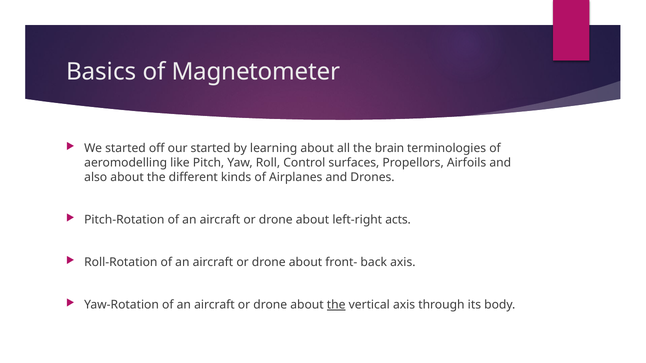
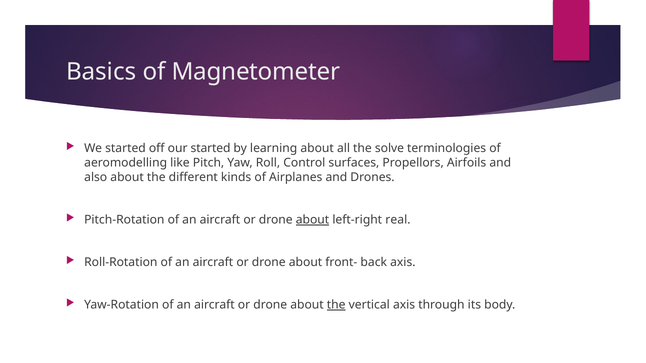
brain: brain -> solve (390, 148)
about underline: none -> present (313, 220)
acts: acts -> real (398, 220)
